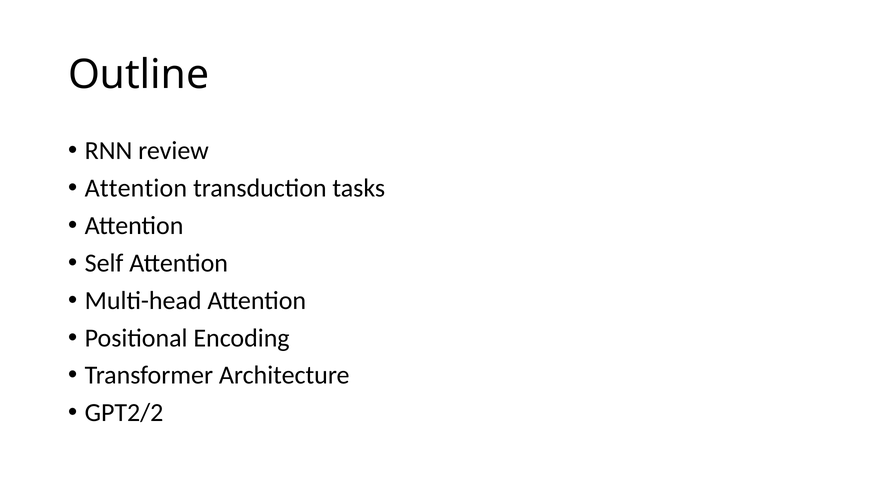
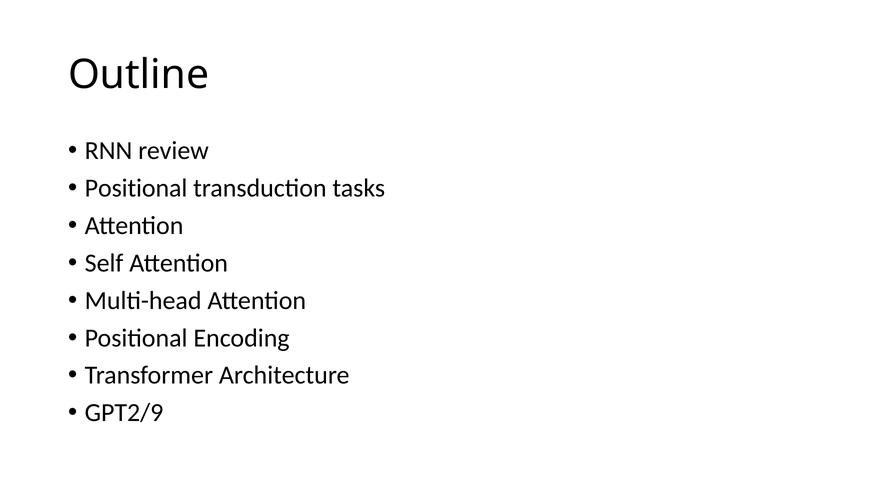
Attention: Attention -> Positional (136, 188)
GPT2/2: GPT2/2 -> GPT2/9 (124, 413)
